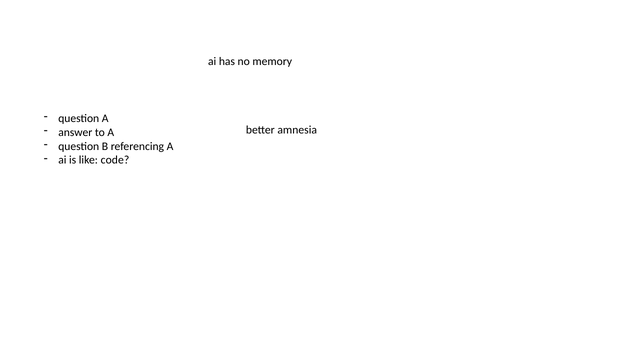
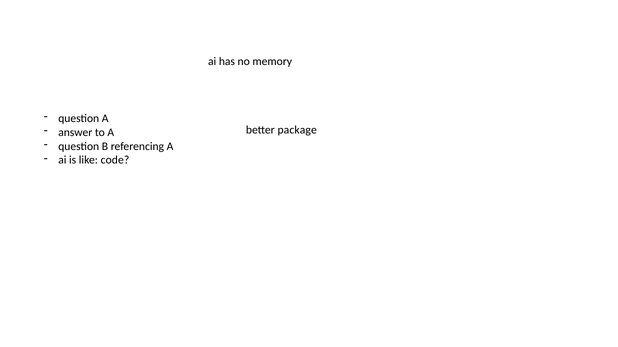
amnesia: amnesia -> package (297, 130)
